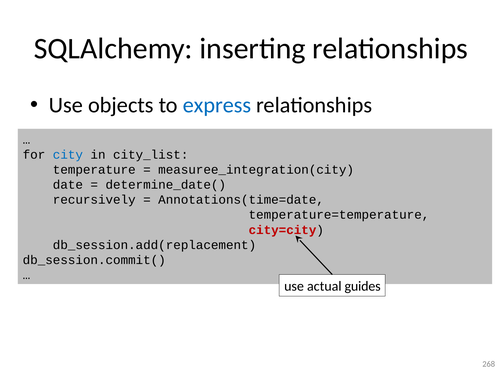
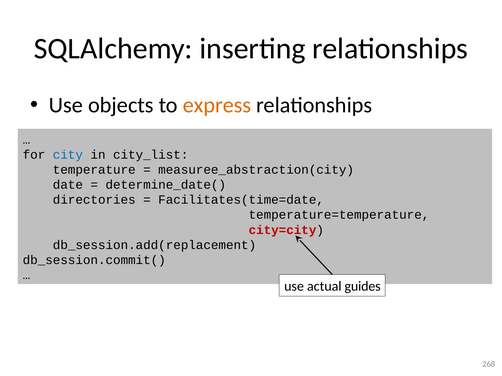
express colour: blue -> orange (217, 105)
measuree_integration(city: measuree_integration(city -> measuree_abstraction(city (256, 170)
recursively: recursively -> directories (94, 200)
Annotations(time=date: Annotations(time=date -> Facilitates(time=date (241, 200)
